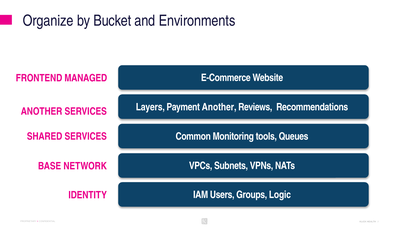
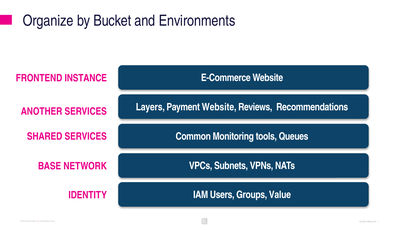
MANAGED: MANAGED -> INSTANCE (86, 78)
Payment Another: Another -> Website (219, 107)
Logic: Logic -> Value (280, 195)
